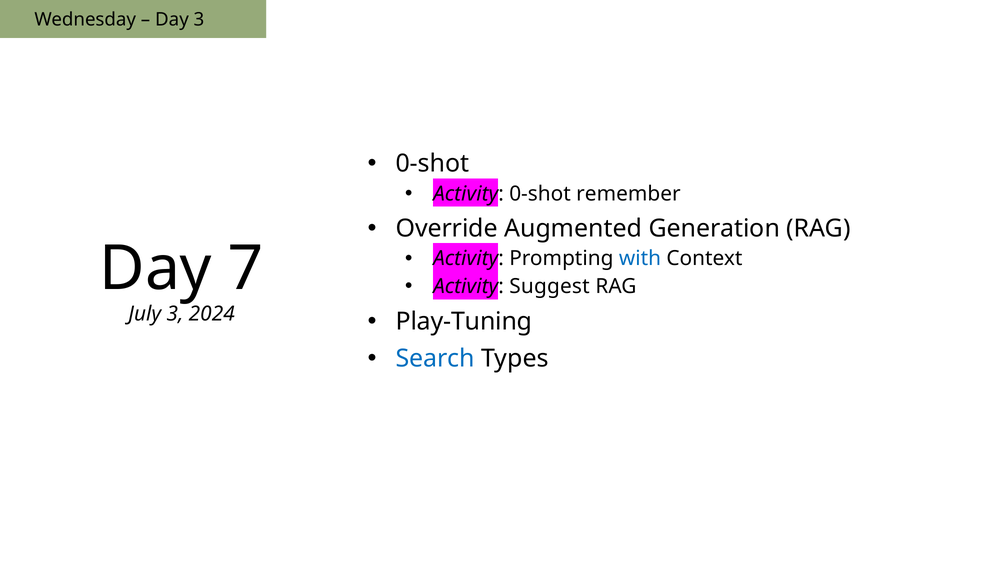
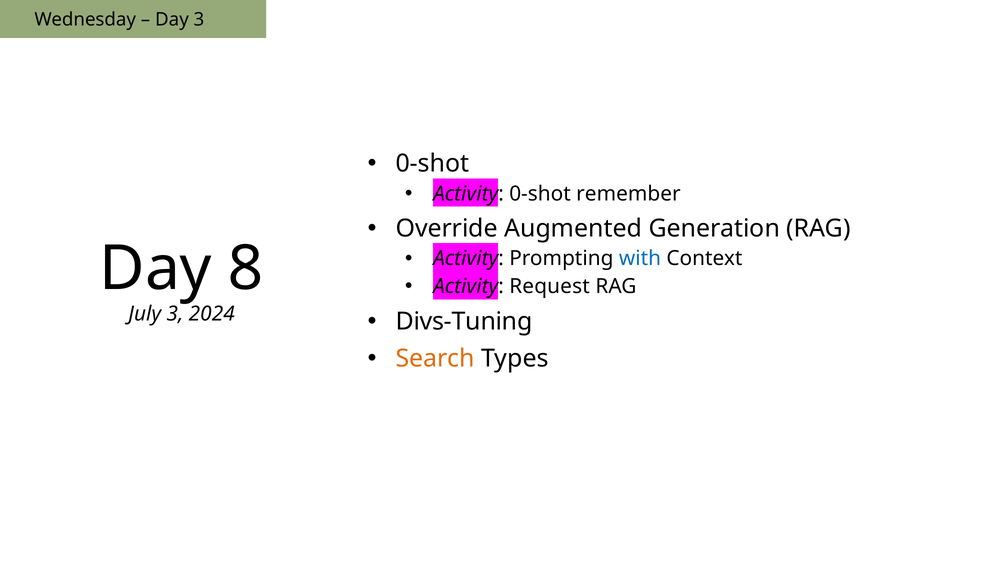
7: 7 -> 8 (246, 269)
Suggest: Suggest -> Request (550, 286)
Play-Tuning: Play-Tuning -> Divs-Tuning (464, 322)
Search colour: blue -> orange (435, 359)
